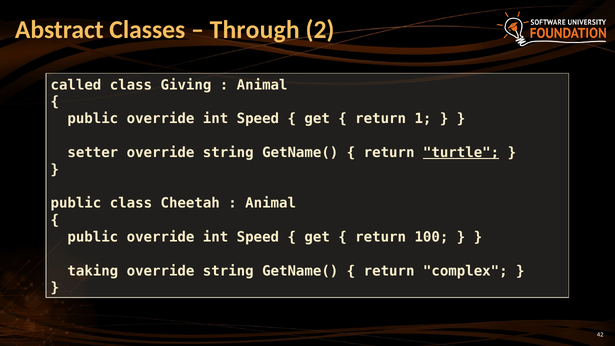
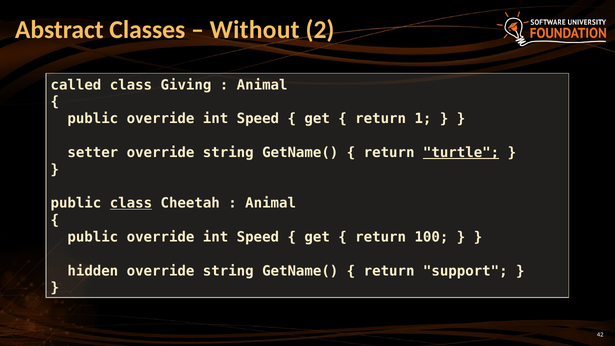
Through: Through -> Without (255, 30)
class underline: none -> present (131, 203)
taking: taking -> hidden (93, 271)
complex: complex -> support (465, 271)
